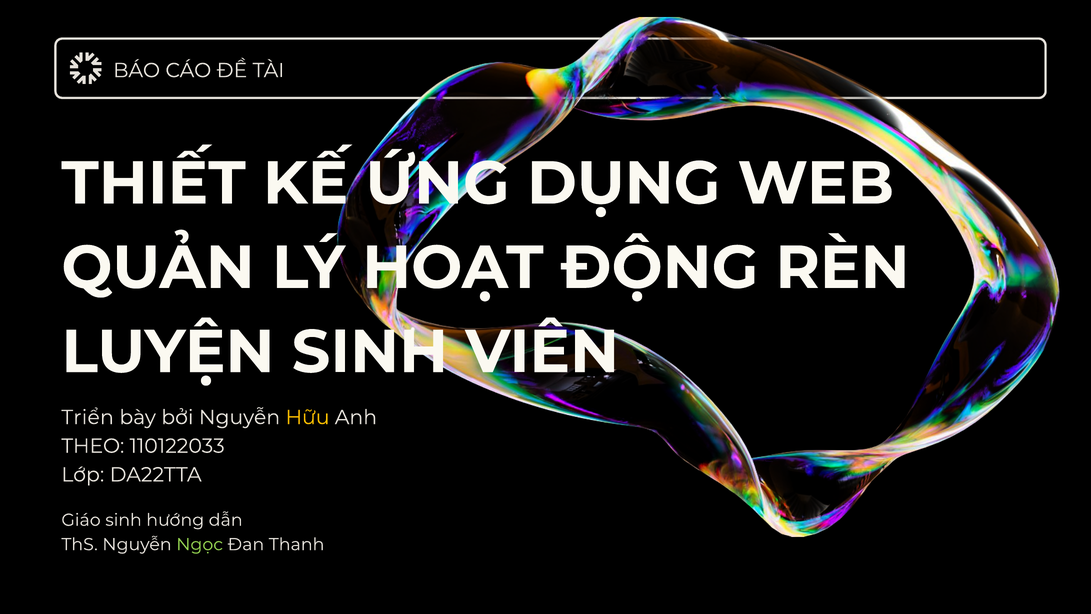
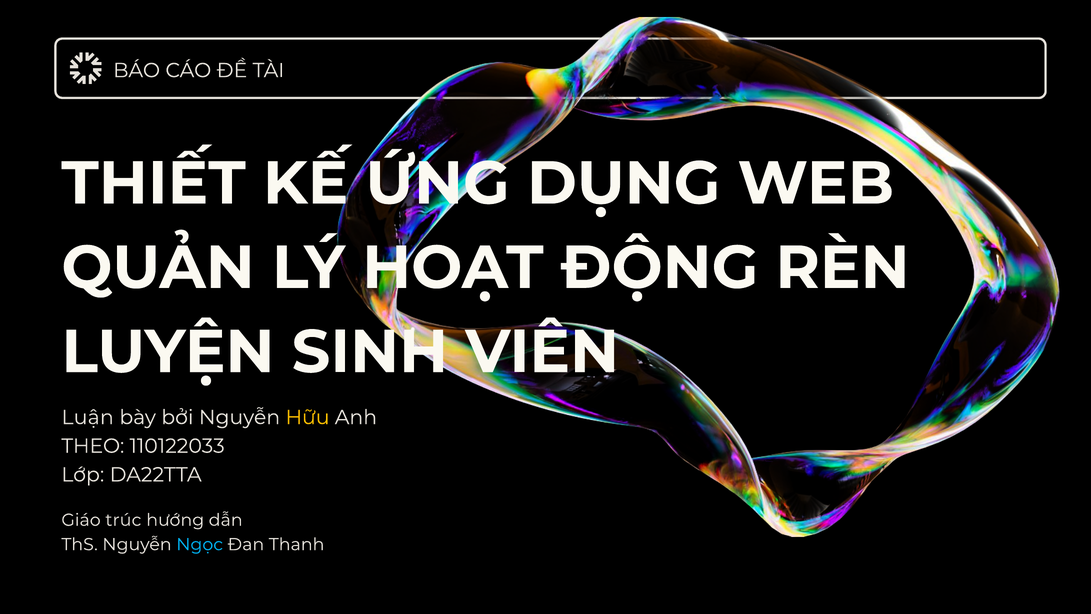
Triển: Triển -> Luận (88, 417)
Giáo sinh: sinh -> trúc (123, 520)
Ngọc colour: light green -> light blue (200, 544)
